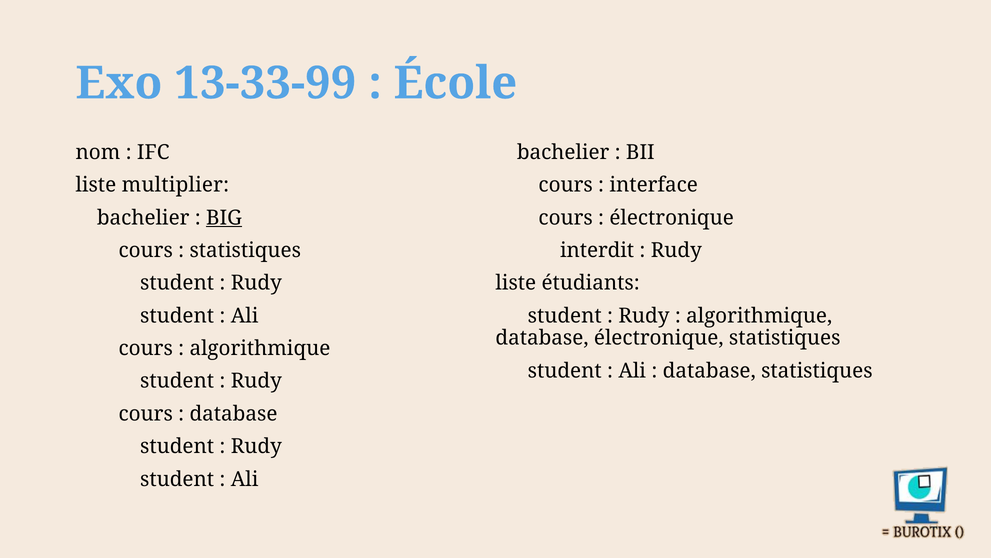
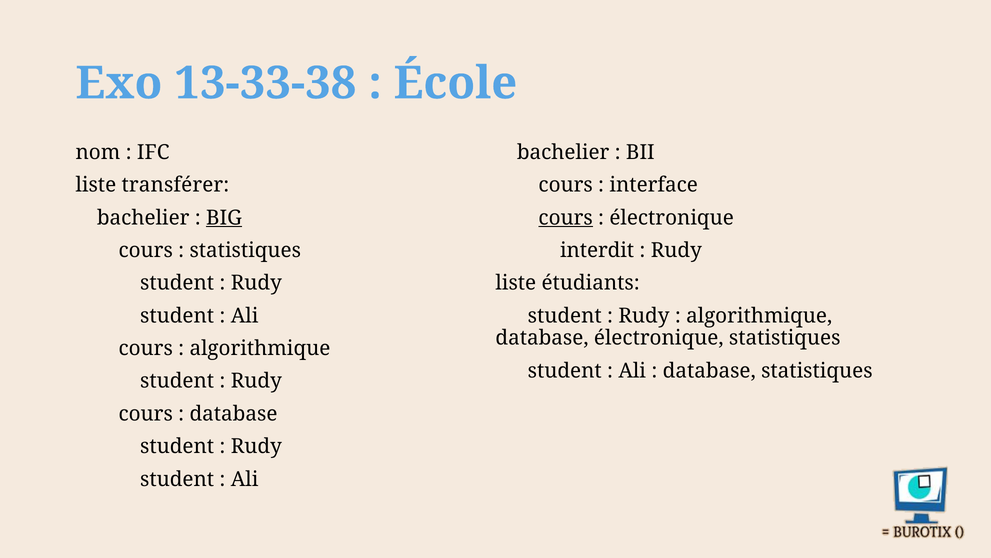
13-33-99: 13-33-99 -> 13-33-38 (265, 83)
multiplier: multiplier -> transférer (175, 185)
cours underline: none -> present (566, 218)
